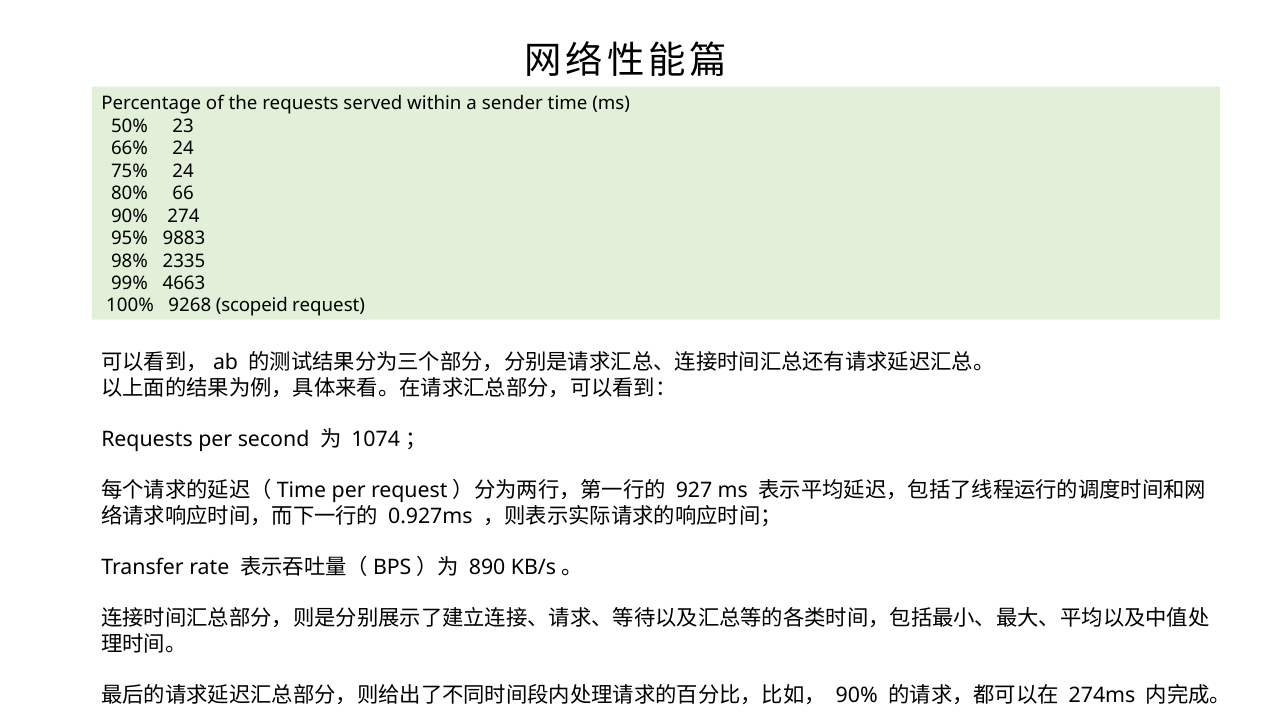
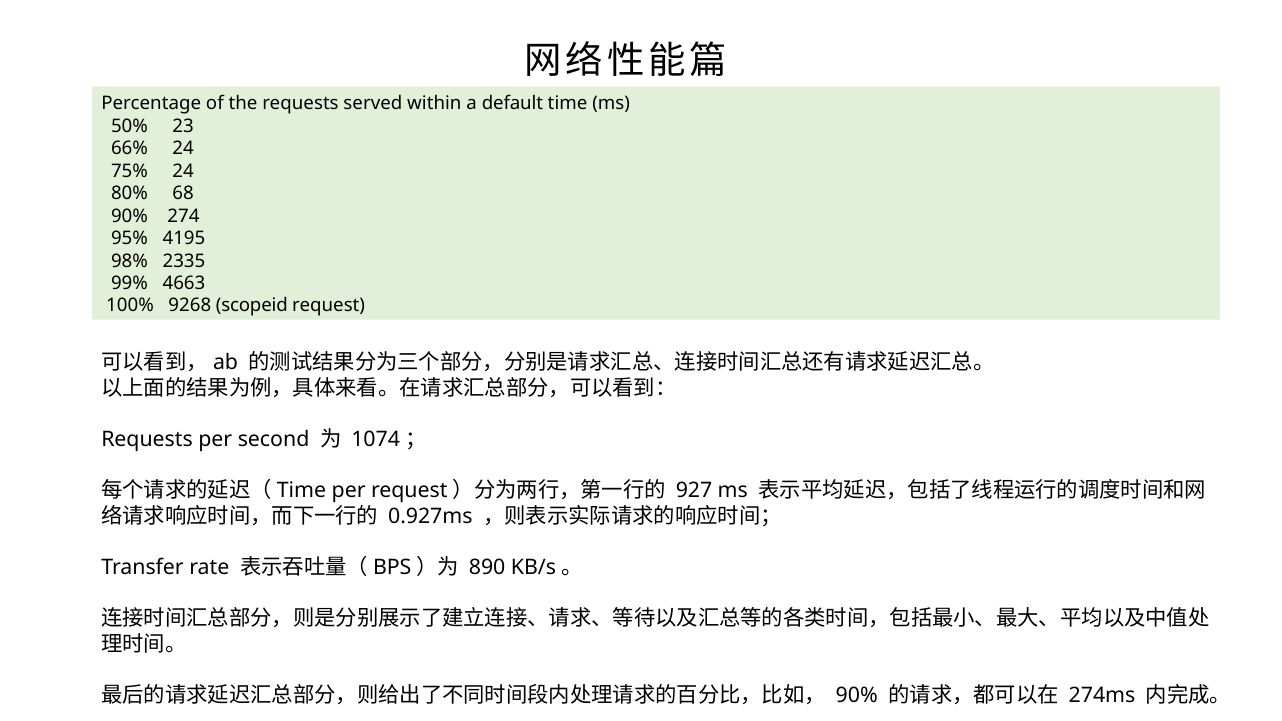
sender: sender -> default (512, 104)
66: 66 -> 68 (183, 194)
9883: 9883 -> 4195 (184, 238)
